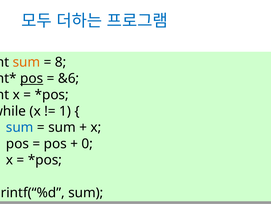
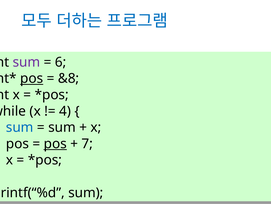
sum colour: orange -> purple (26, 62)
8: 8 -> 6 (61, 62)
&6: &6 -> &8 (69, 78)
1: 1 -> 4 (65, 111)
pos underline: none -> present (55, 143)
0: 0 -> 7 (87, 143)
